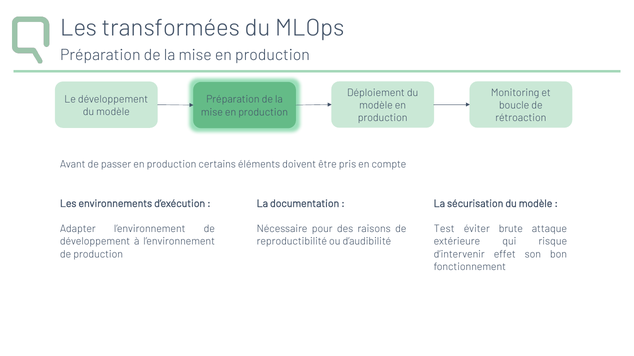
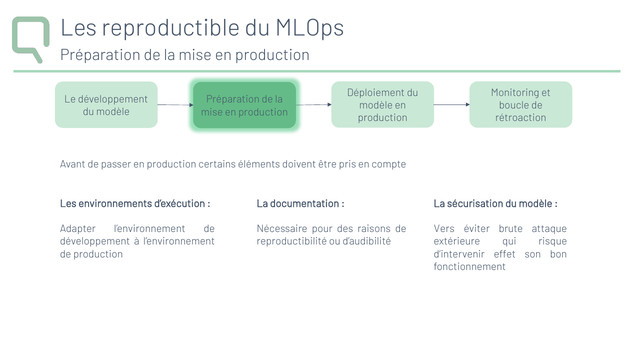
transformées: transformées -> reproductible (171, 28)
Test: Test -> Vers (444, 229)
